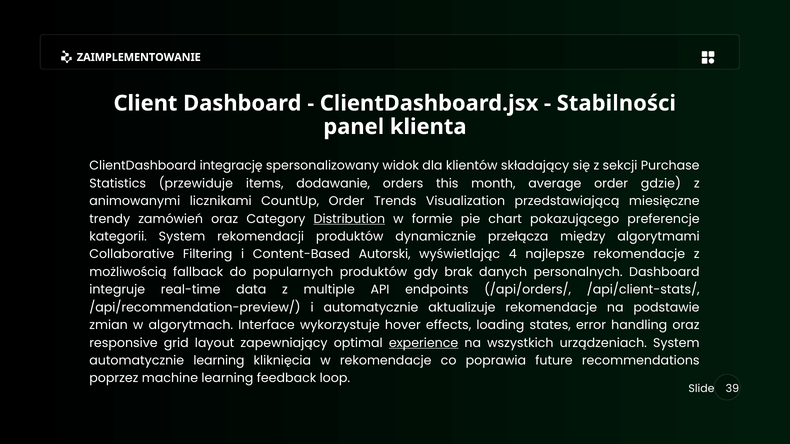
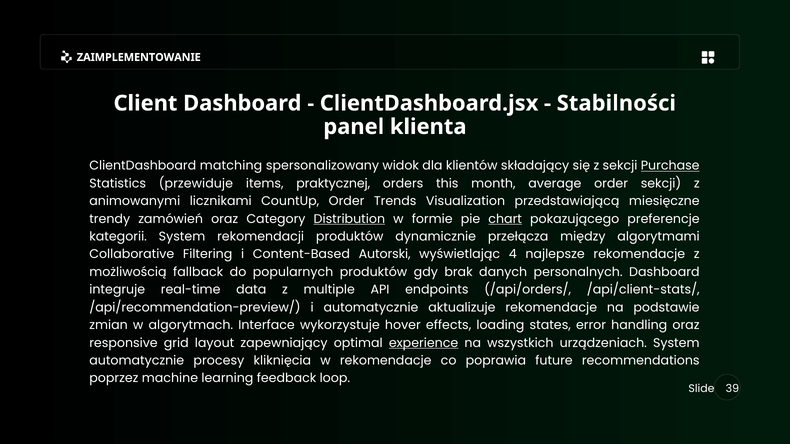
integrację: integrację -> matching (231, 166)
Purchase underline: none -> present (670, 166)
dodawanie: dodawanie -> praktycznej (333, 184)
order gdzie: gdzie -> sekcji (661, 184)
chart underline: none -> present (505, 219)
automatycznie learning: learning -> procesy (219, 361)
